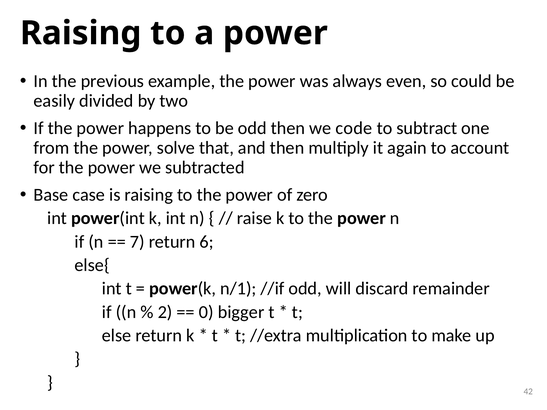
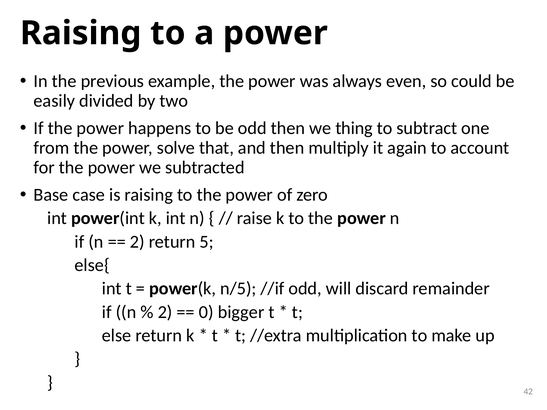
code: code -> thing (354, 128)
7: 7 -> 2 (137, 242)
6: 6 -> 5 (207, 242)
n/1: n/1 -> n/5 (238, 289)
